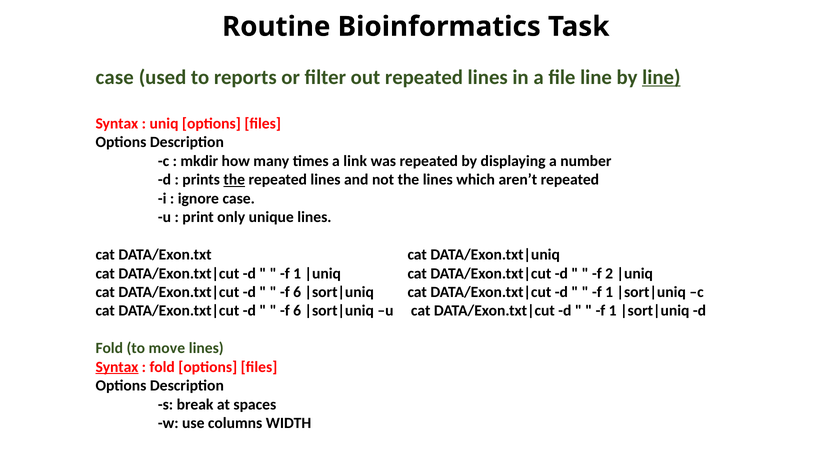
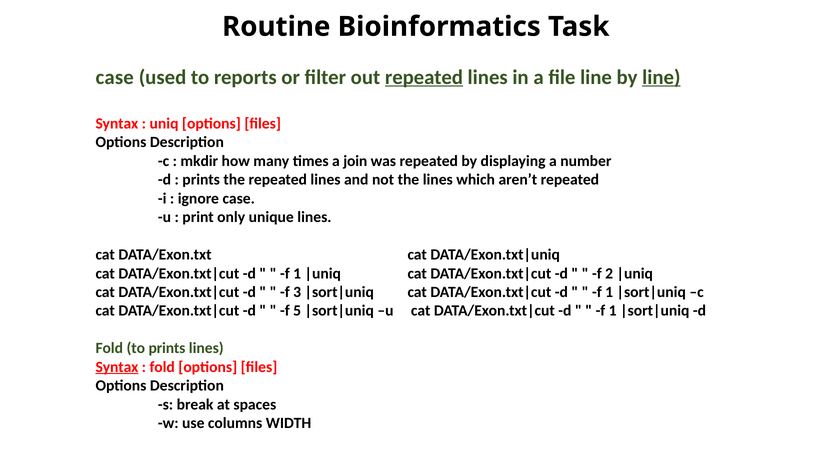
repeated underline: none -> present (424, 77)
link: link -> join (355, 161)
the underline: present -> none (234, 180)
6: 6 -> 3 (297, 292)
6: 6 -> 5 (297, 311)
to move: move -> prints (167, 348)
